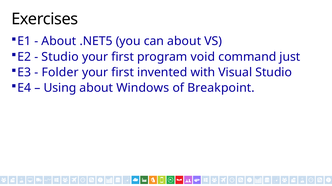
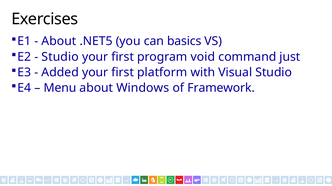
can about: about -> basics (184, 41)
Folder: Folder -> Added (60, 73)
invented: invented -> platform (162, 73)
Using: Using -> Menu (60, 88)
Breakpoint: Breakpoint -> Framework (221, 88)
